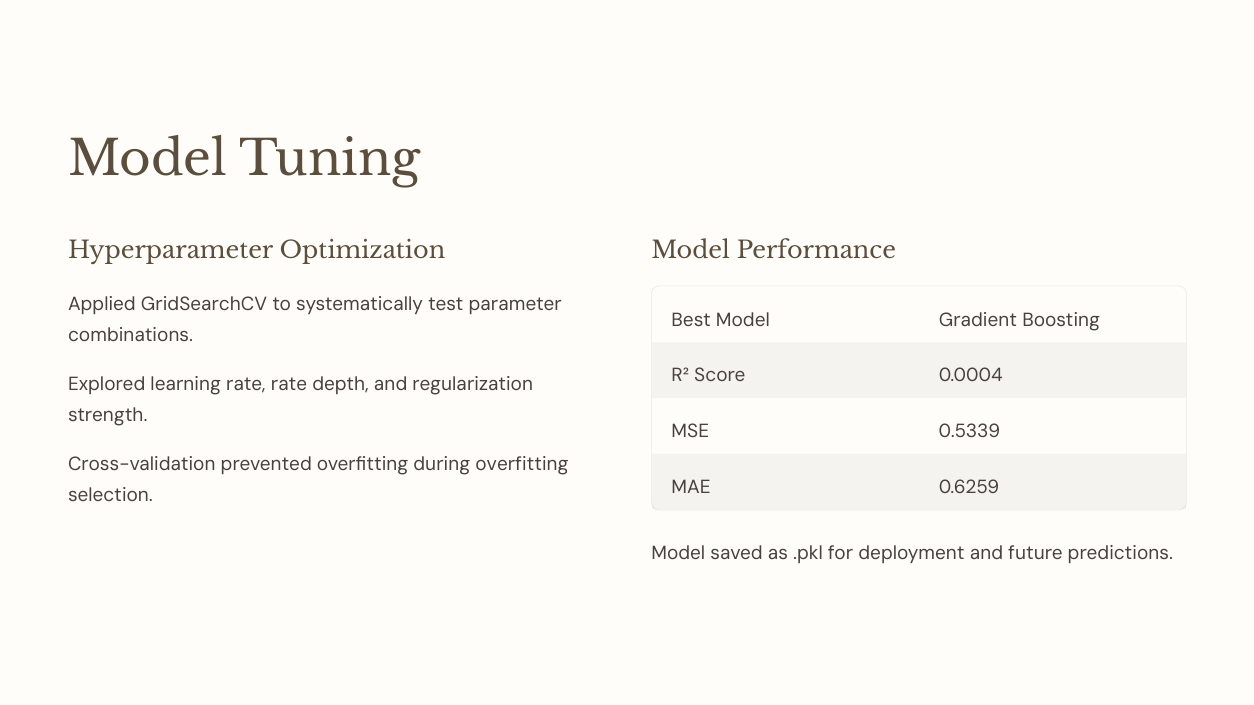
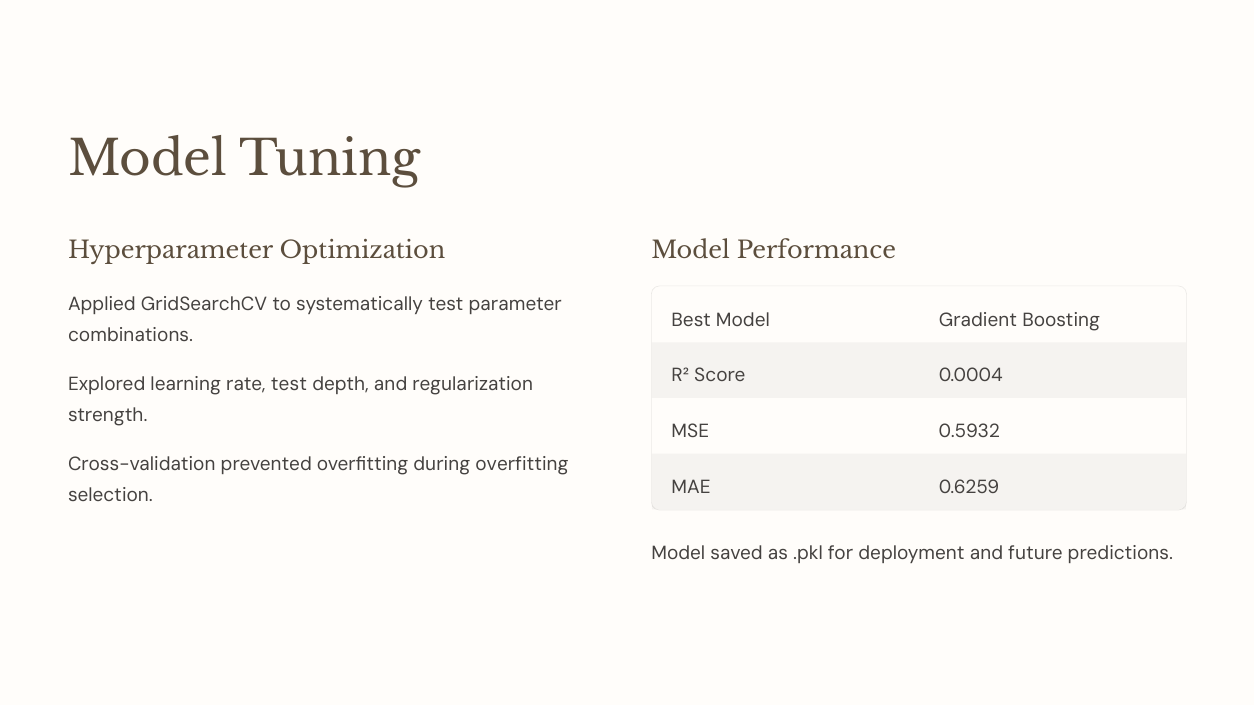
rate rate: rate -> test (289, 384)
0.5339: 0.5339 -> 0.5932 (969, 431)
